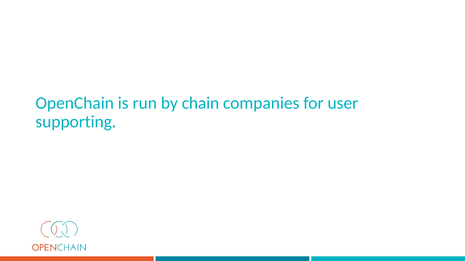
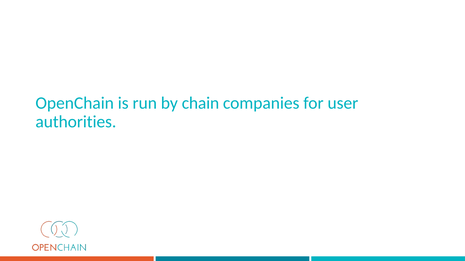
supporting: supporting -> authorities (76, 122)
